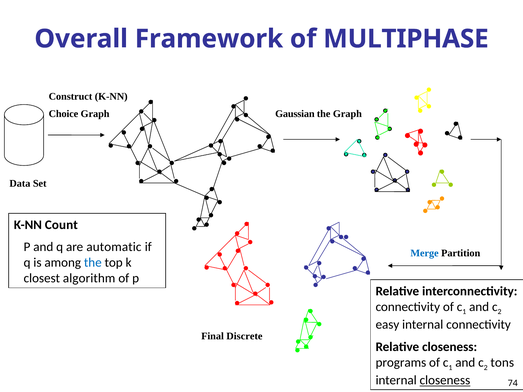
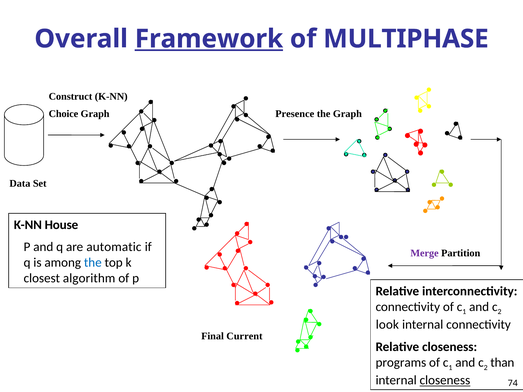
Framework underline: none -> present (209, 39)
Gaussian: Gaussian -> Presence (295, 114)
Count: Count -> House (61, 225)
Merge colour: blue -> purple (425, 253)
easy: easy -> look (387, 325)
Discrete: Discrete -> Current (244, 336)
tons: tons -> than (502, 363)
